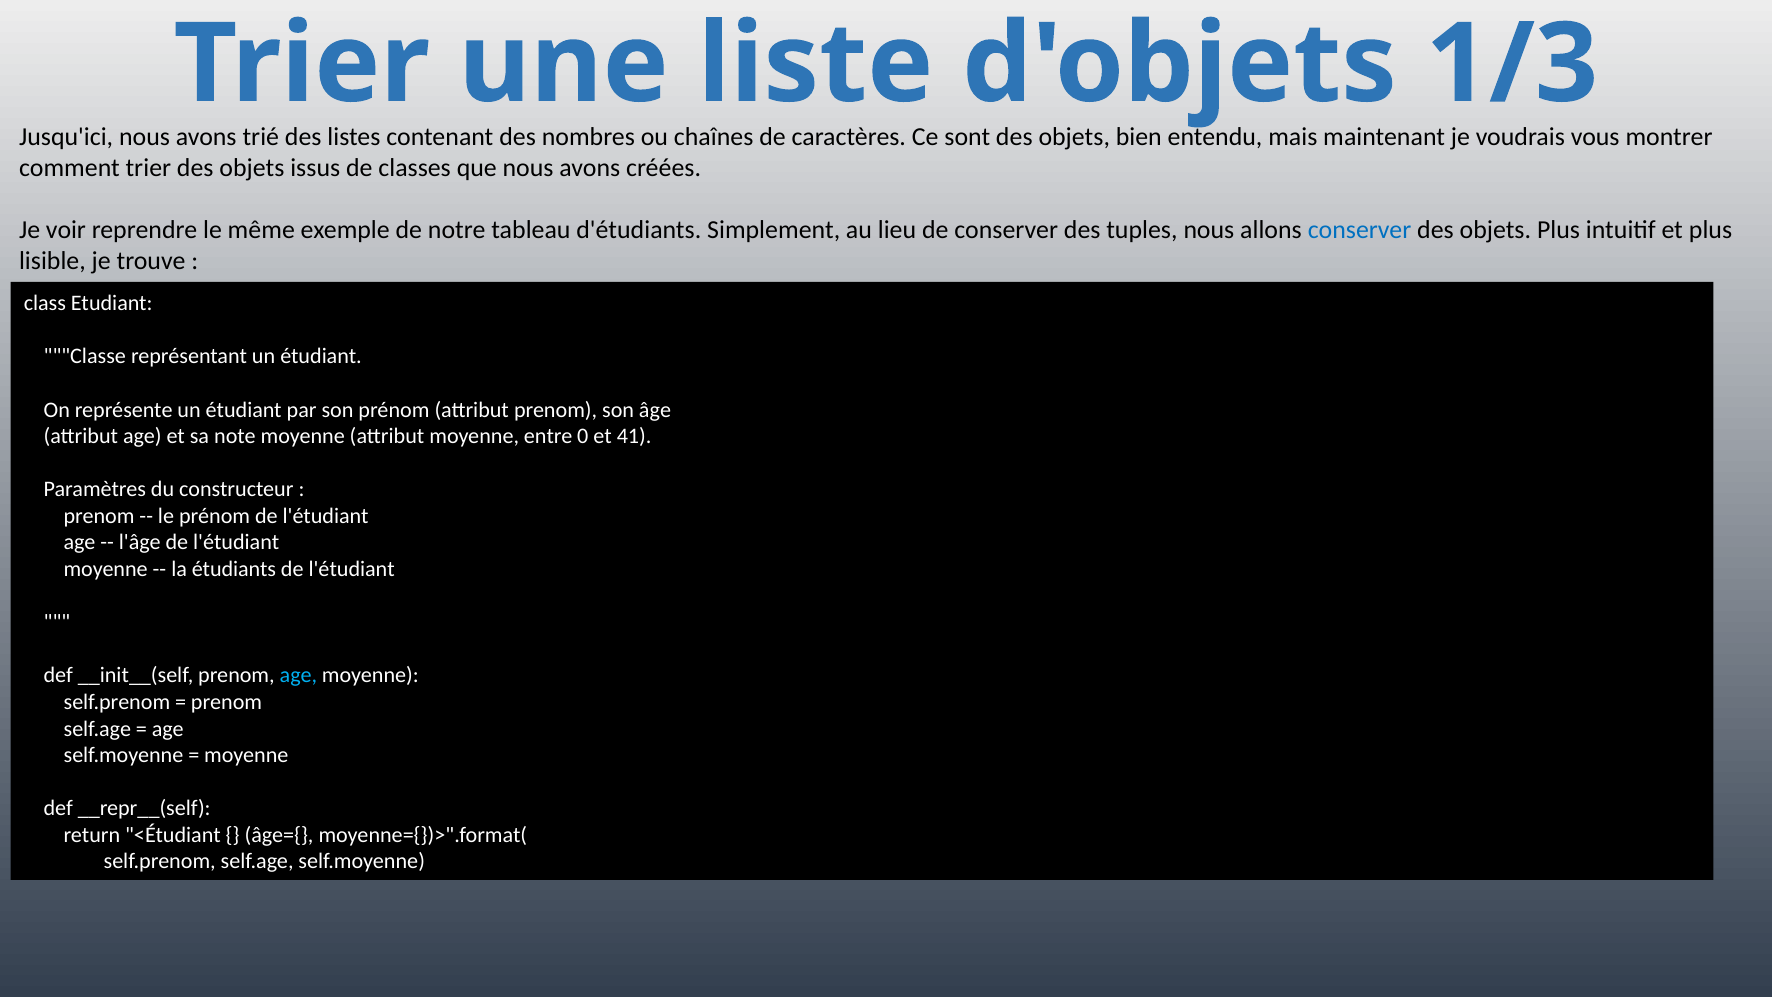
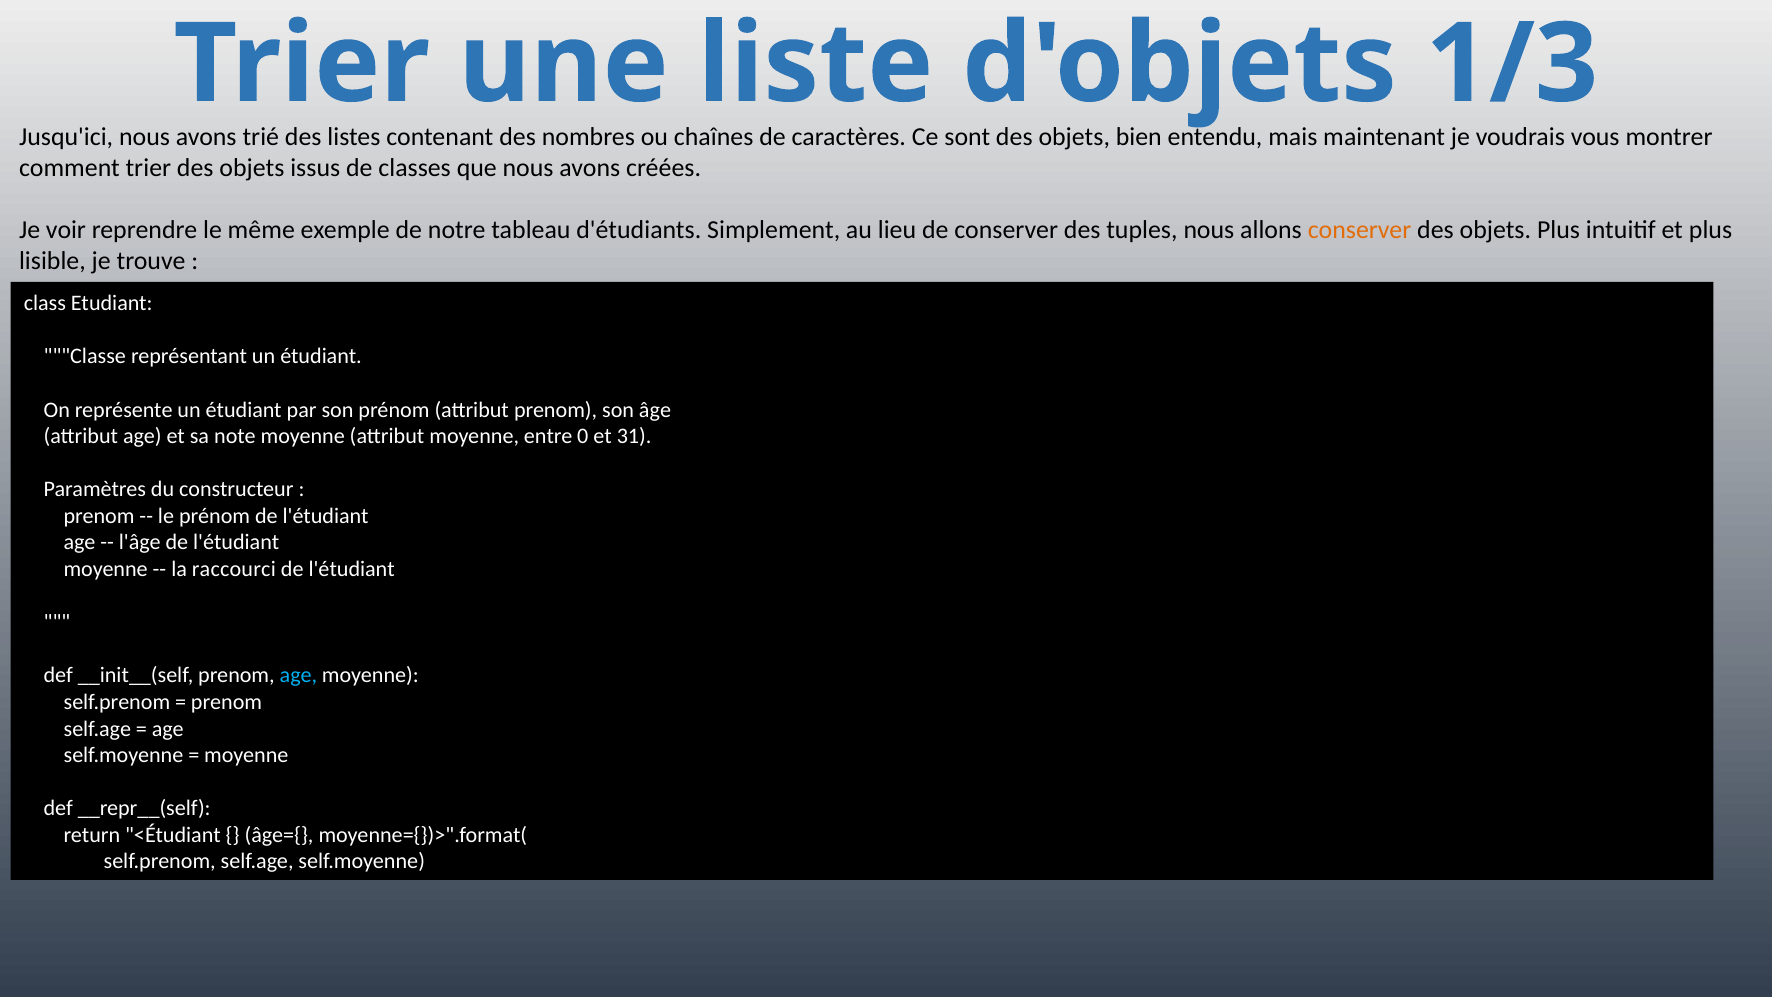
conserver colour: blue -> orange (1360, 230)
41: 41 -> 31 (634, 436)
étudiants: étudiants -> raccourci (234, 569)
